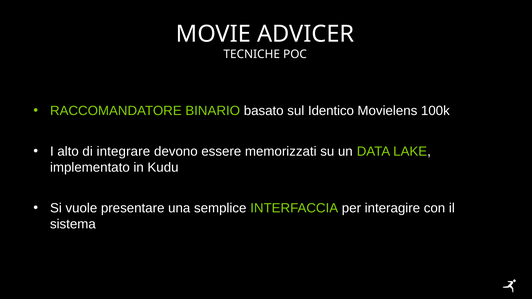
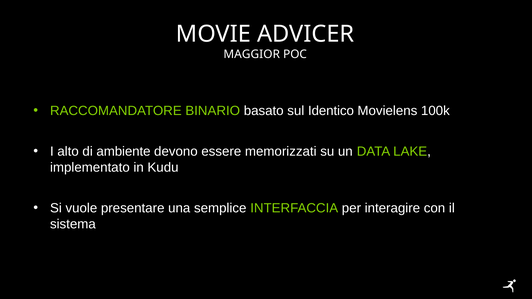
TECNICHE: TECNICHE -> MAGGIOR (252, 54)
integrare: integrare -> ambiente (123, 152)
